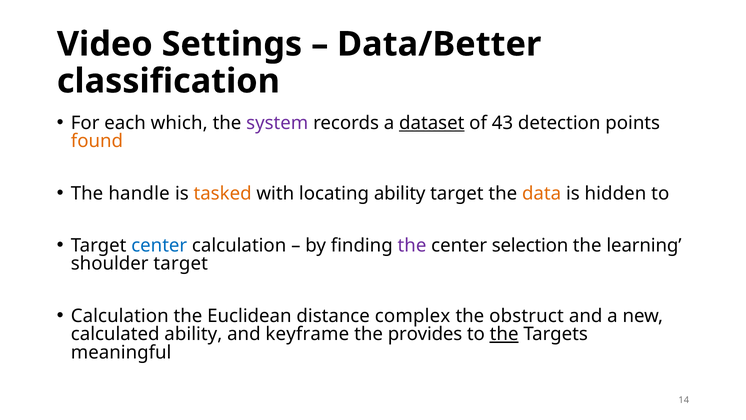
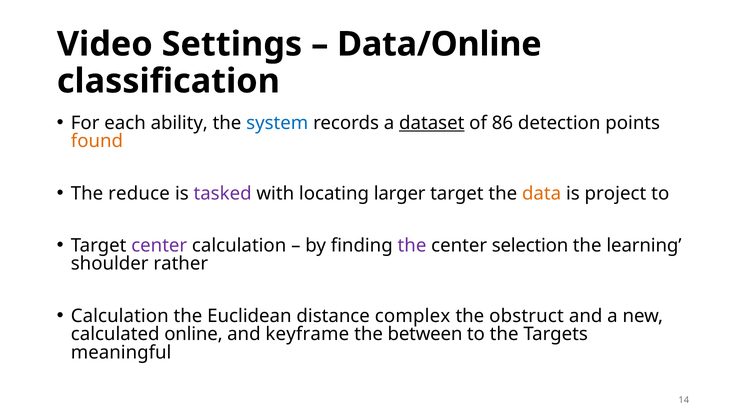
Data/Better: Data/Better -> Data/Online (439, 44)
which: which -> ability (179, 123)
system colour: purple -> blue (277, 123)
43: 43 -> 86 (502, 123)
handle: handle -> reduce (139, 193)
tasked colour: orange -> purple (223, 193)
locating ability: ability -> larger (400, 193)
hidden: hidden -> project (615, 193)
center colour: blue -> purple (159, 245)
shoulder target: target -> rather (181, 264)
calculated ability: ability -> online (193, 334)
provides: provides -> between (425, 334)
the underline: present -> none (504, 334)
